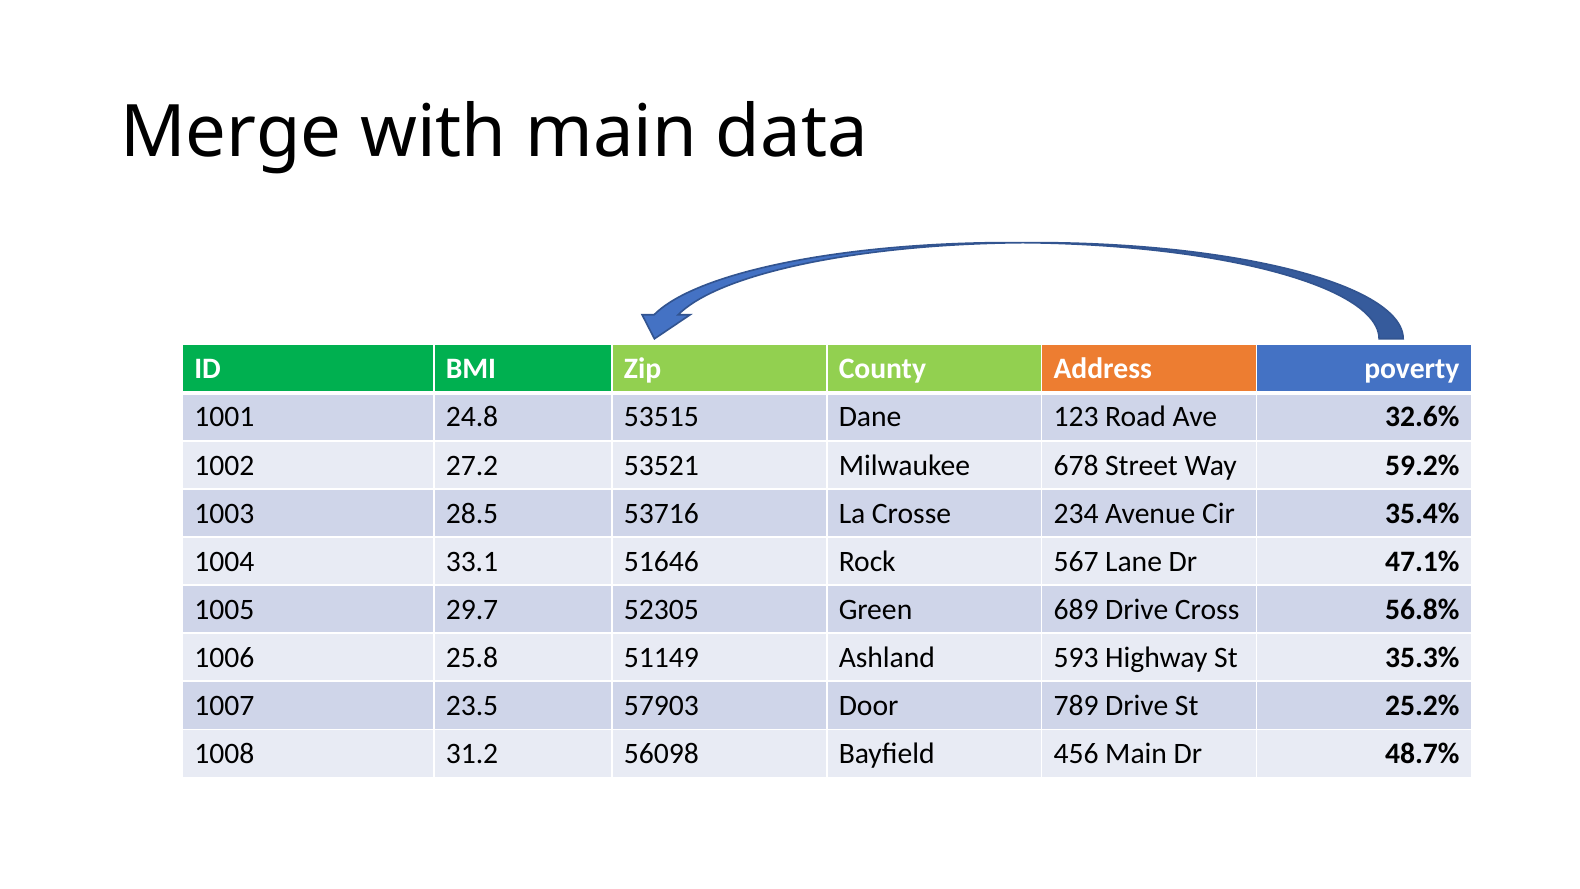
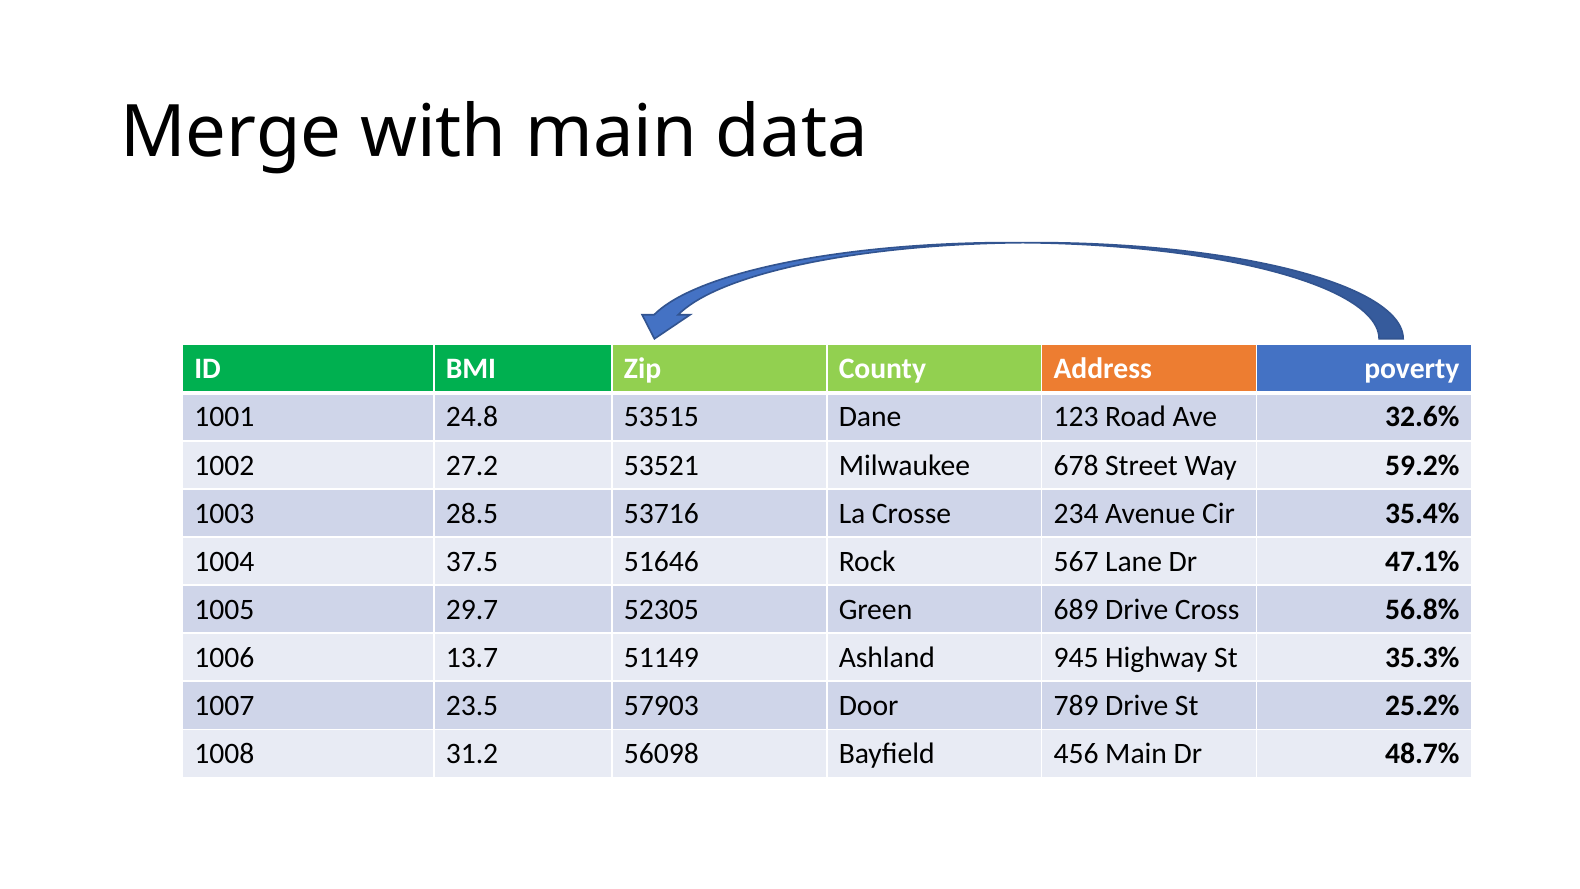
33.1: 33.1 -> 37.5 (472, 561)
25.8: 25.8 -> 13.7 (472, 657)
593: 593 -> 945 (1076, 657)
